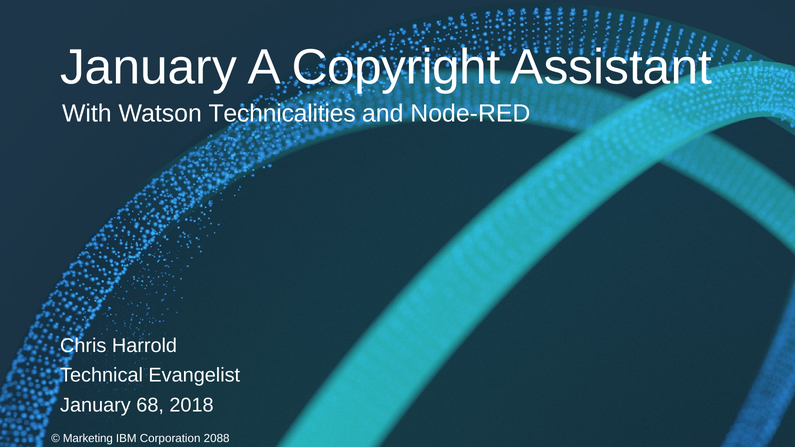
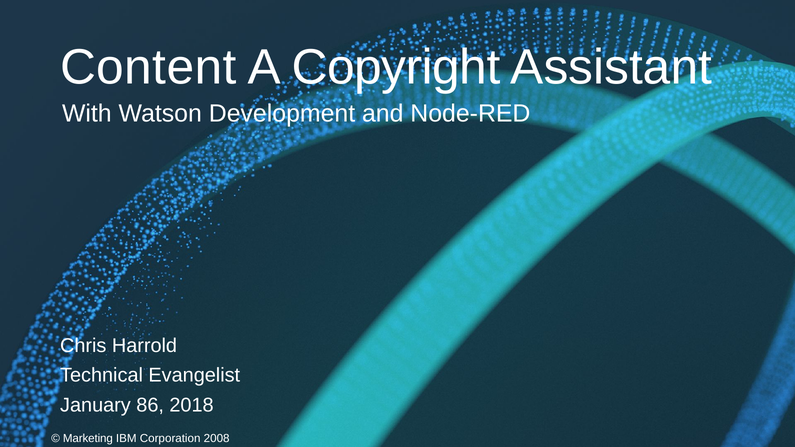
January: January -> Content (148, 68)
Technicalities: Technicalities -> Development (282, 114)
68: 68 -> 86 (150, 405)
2088: 2088 -> 2008 (217, 439)
